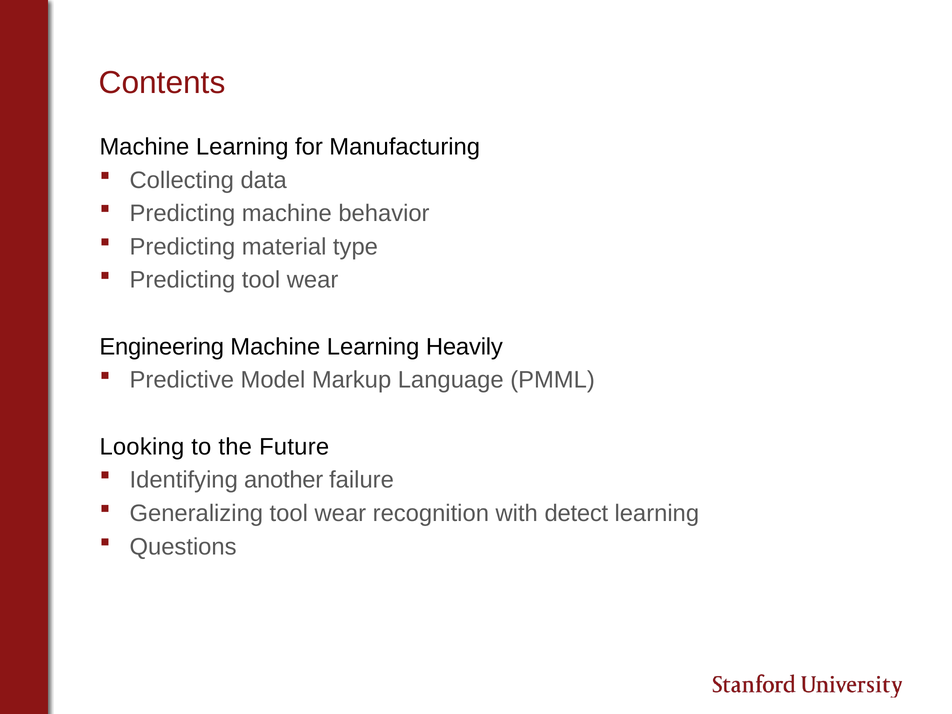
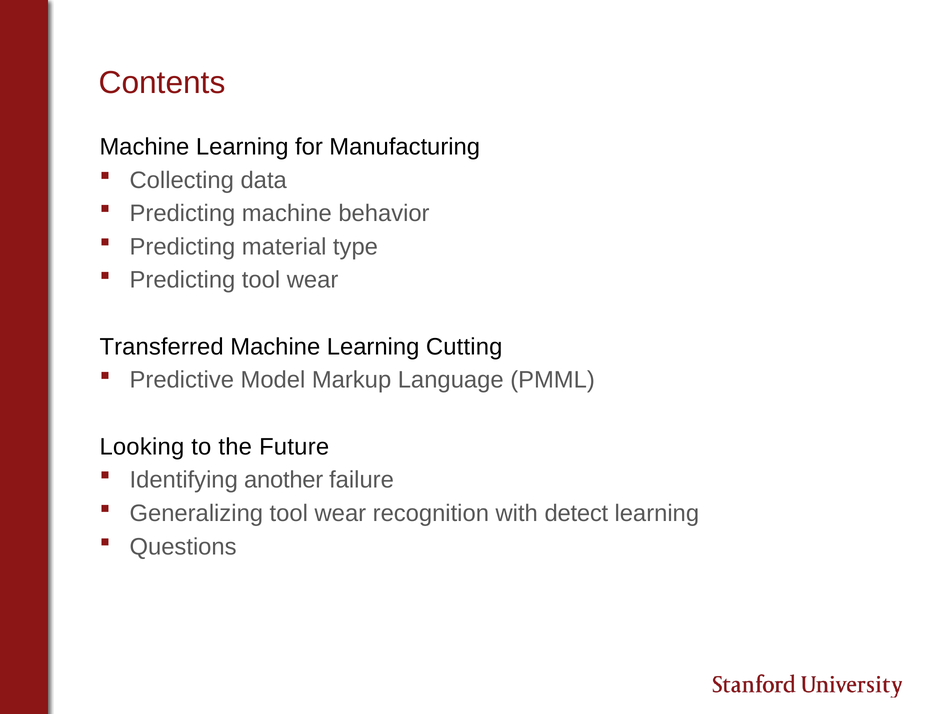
Engineering: Engineering -> Transferred (162, 347)
Heavily: Heavily -> Cutting (464, 347)
